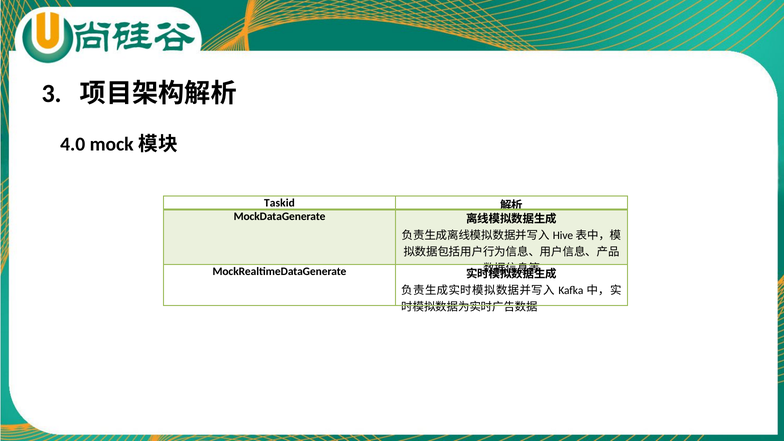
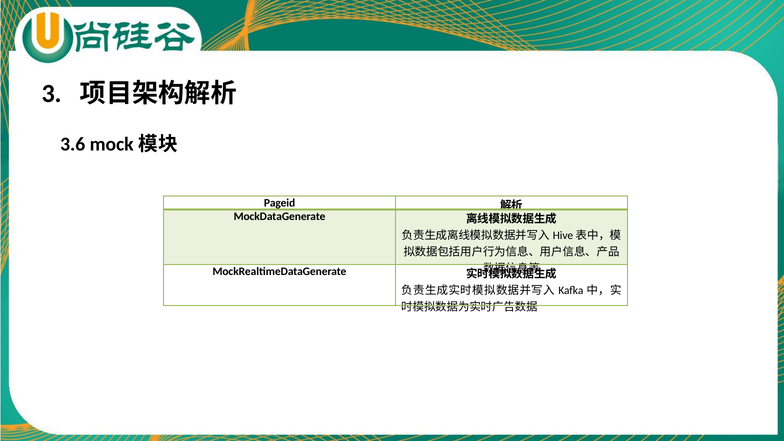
4.0: 4.0 -> 3.6 (73, 144)
Taskid: Taskid -> Pageid (280, 203)
